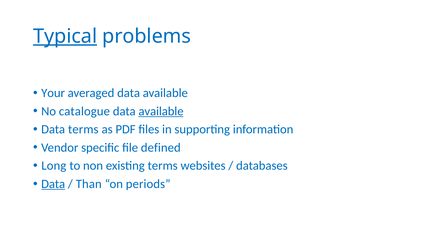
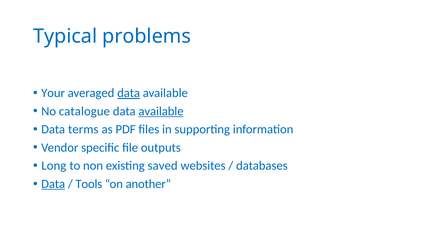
Typical underline: present -> none (65, 36)
data underline: none -> present (129, 93)
defined: defined -> outputs (161, 148)
existing terms: terms -> saved (163, 166)
Than: Than -> Tools (89, 184)
periods: periods -> another (148, 184)
